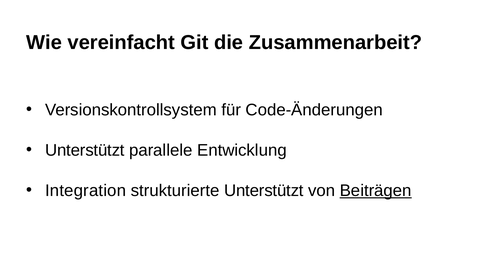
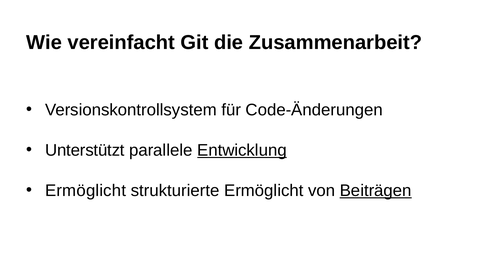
Entwicklung underline: none -> present (242, 150)
Integration: Integration -> Ermöglicht (86, 191)
strukturierte Unterstützt: Unterstützt -> Ermöglicht (264, 191)
